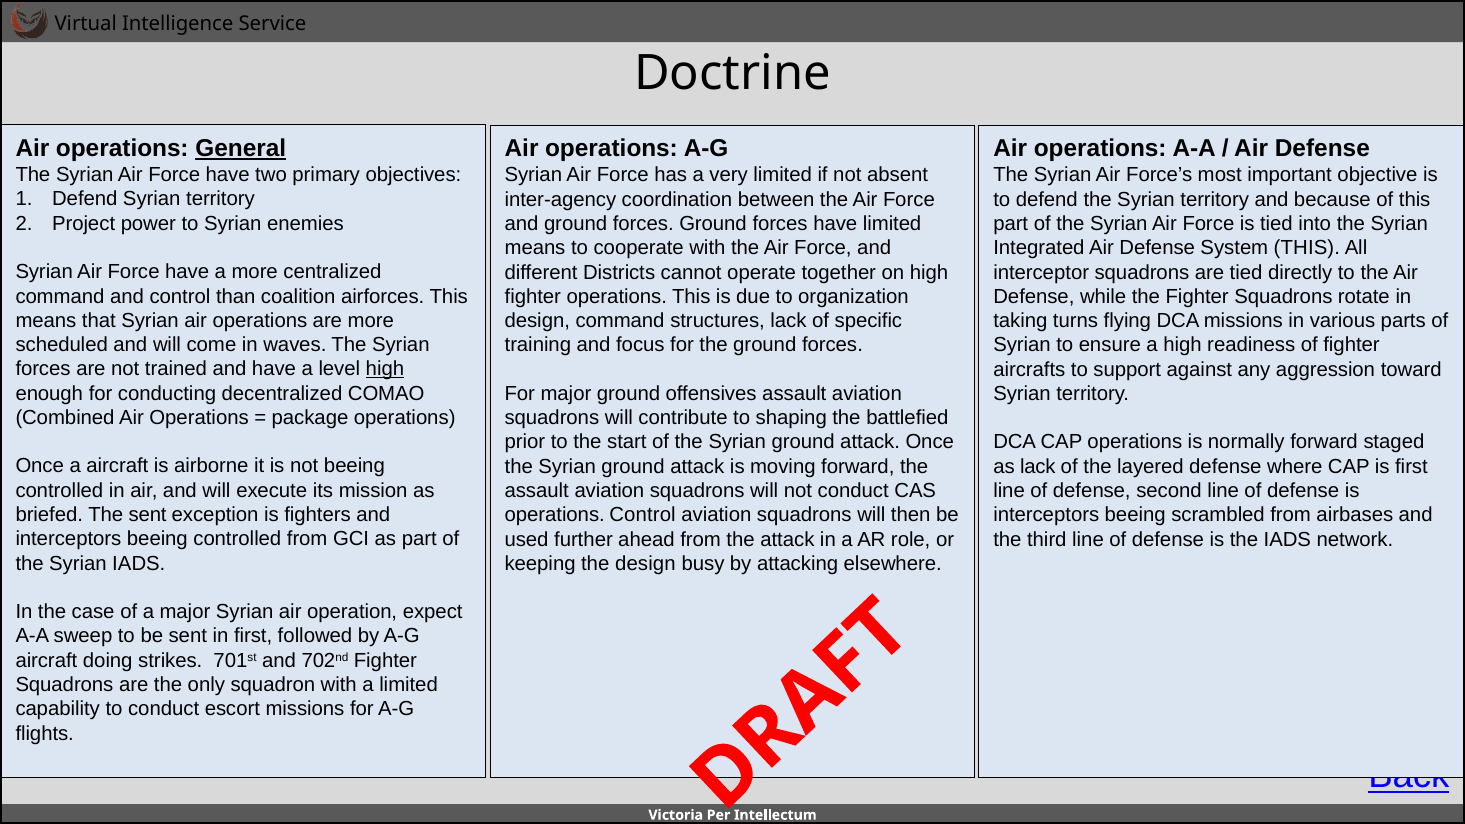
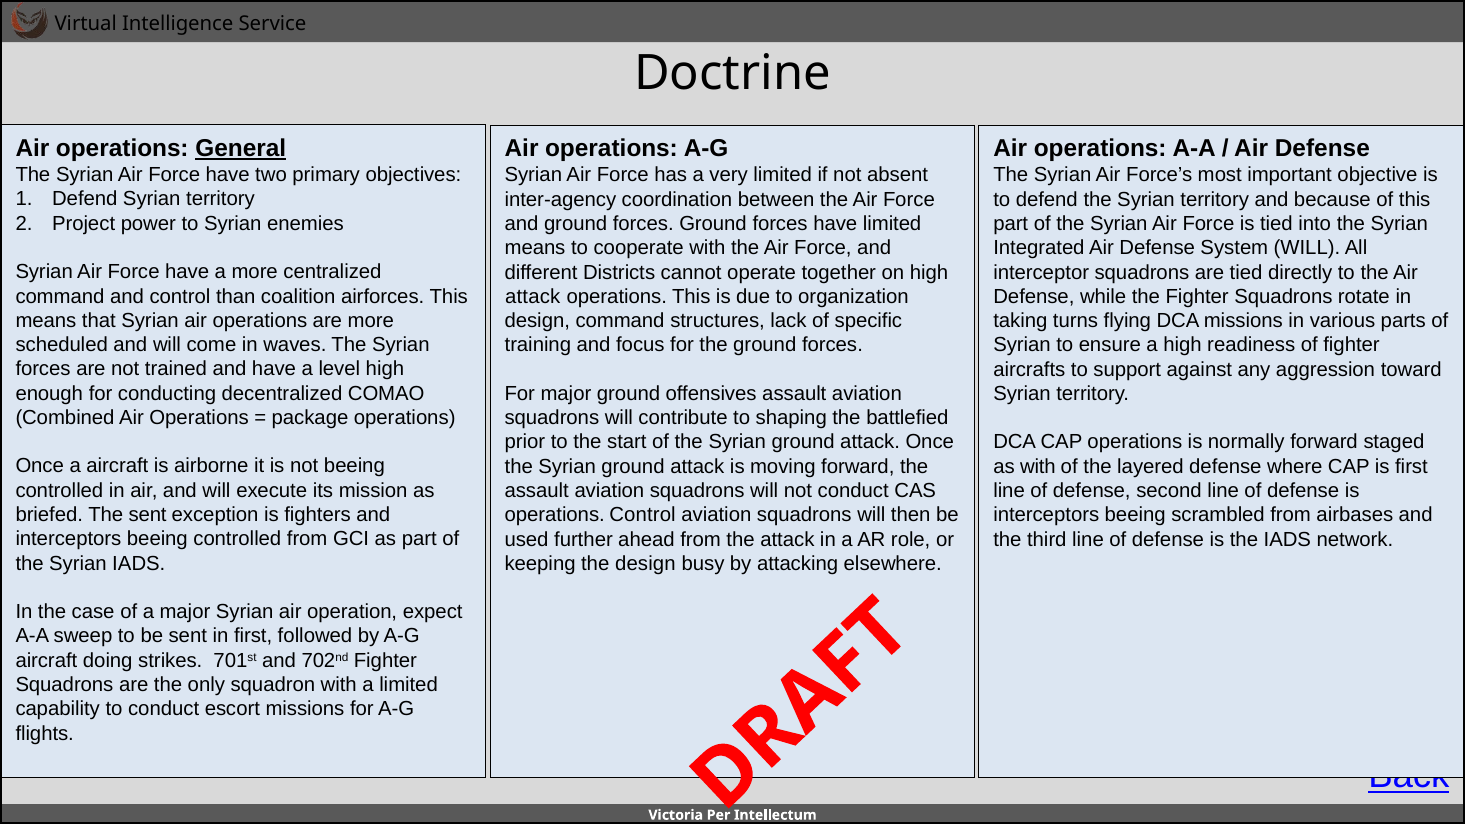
System THIS: THIS -> WILL (1307, 248)
fighter: fighter -> attack (533, 297)
high underline: present -> none (385, 369)
as lack: lack -> with (1038, 467)
